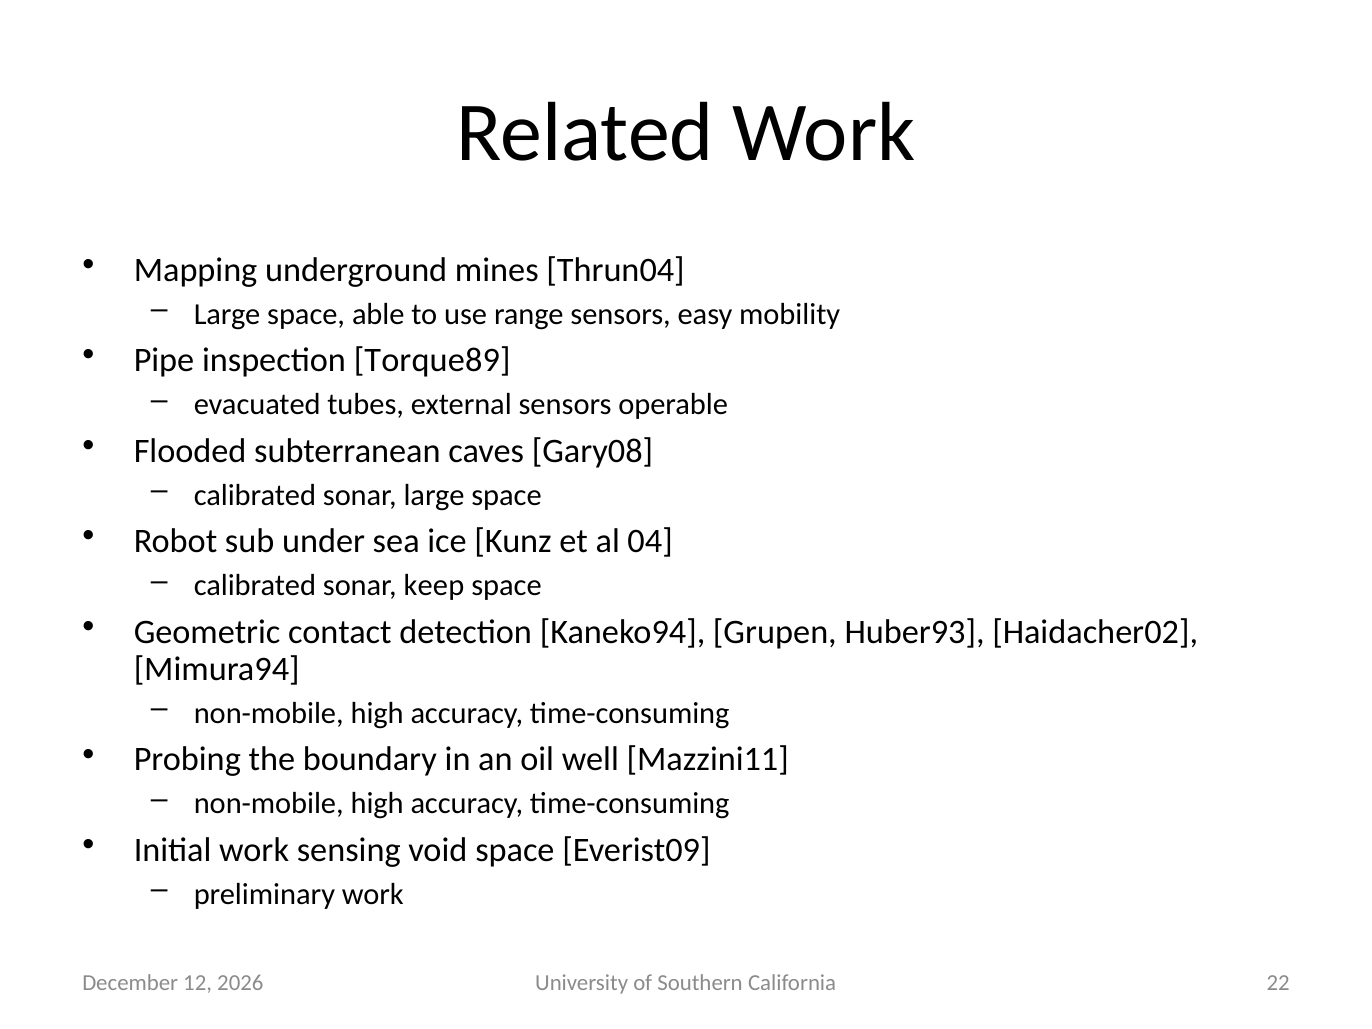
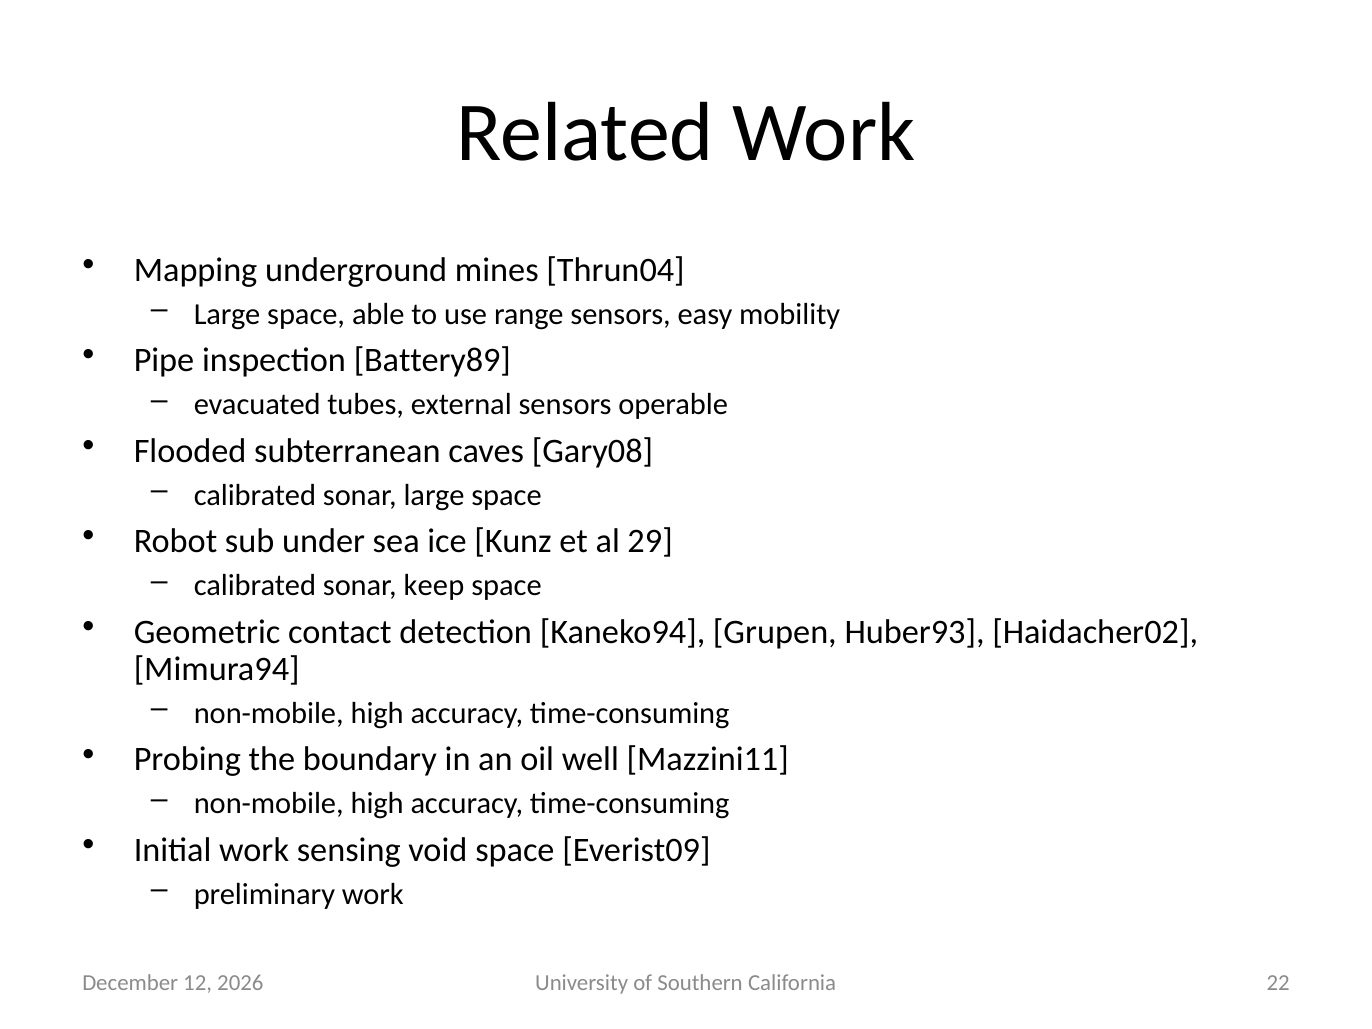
Torque89: Torque89 -> Battery89 (432, 360)
04: 04 -> 29 (650, 542)
